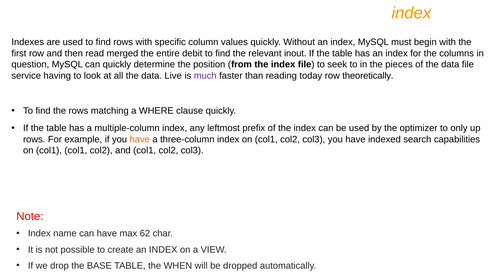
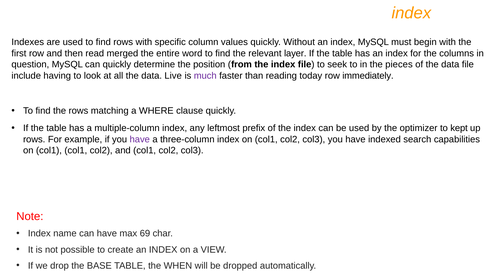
debit: debit -> word (192, 53)
inout: inout -> layer (295, 53)
service: service -> include (26, 76)
theoretically: theoretically -> immediately (368, 76)
only: only -> kept (459, 128)
have colour: orange -> purple (140, 140)
62: 62 -> 69 (145, 234)
